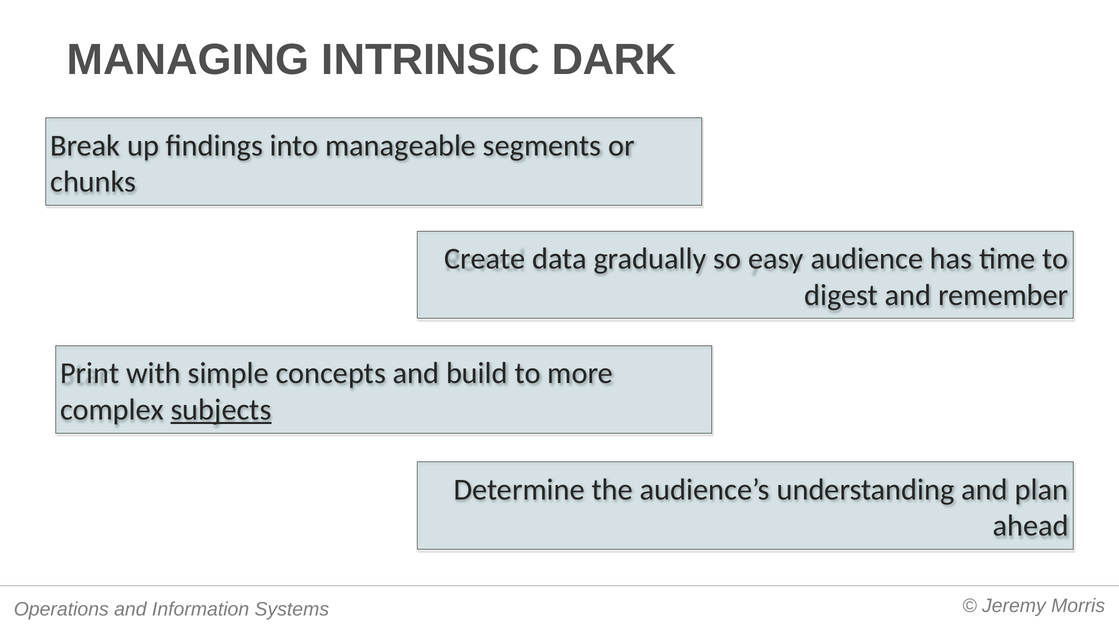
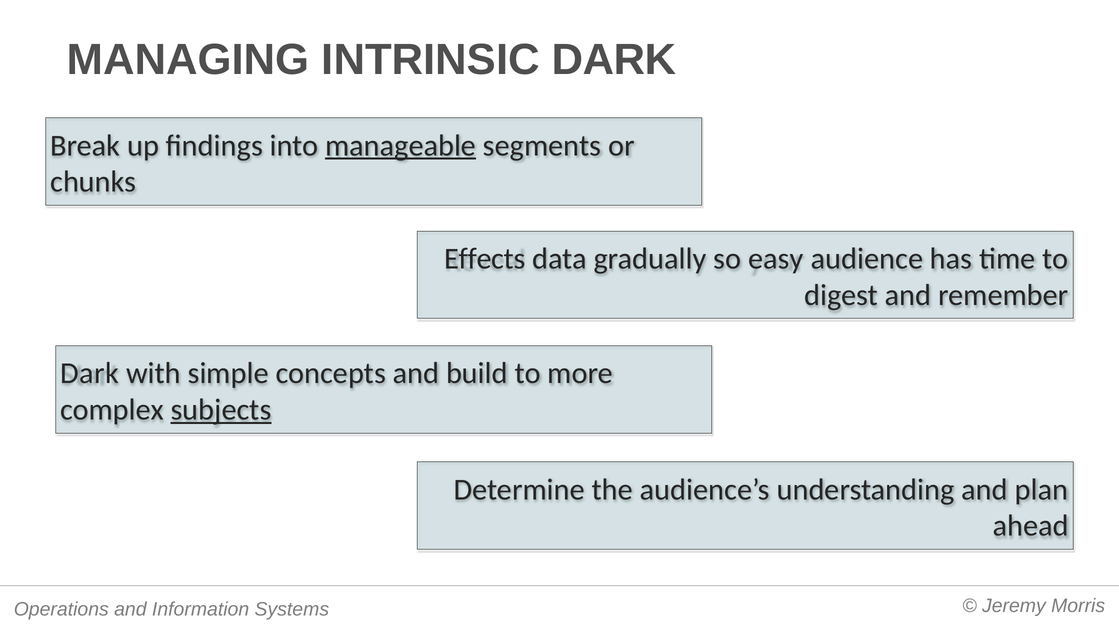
manageable underline: none -> present (401, 146)
Create: Create -> Effects (485, 259)
Print: Print -> Dark (90, 374)
